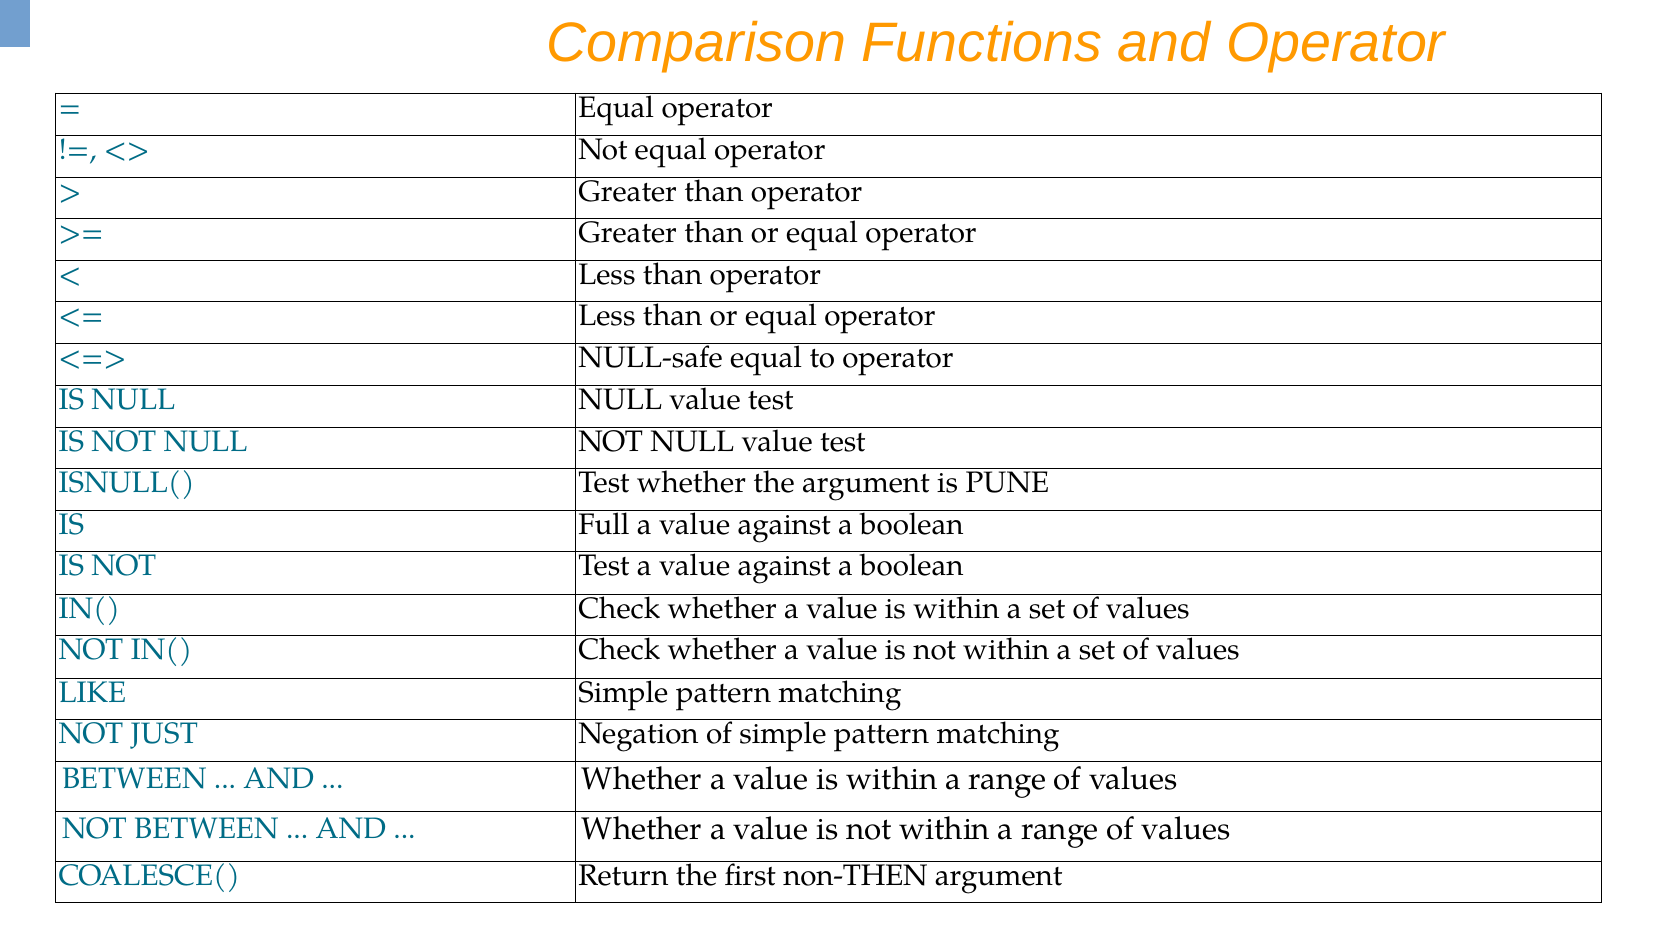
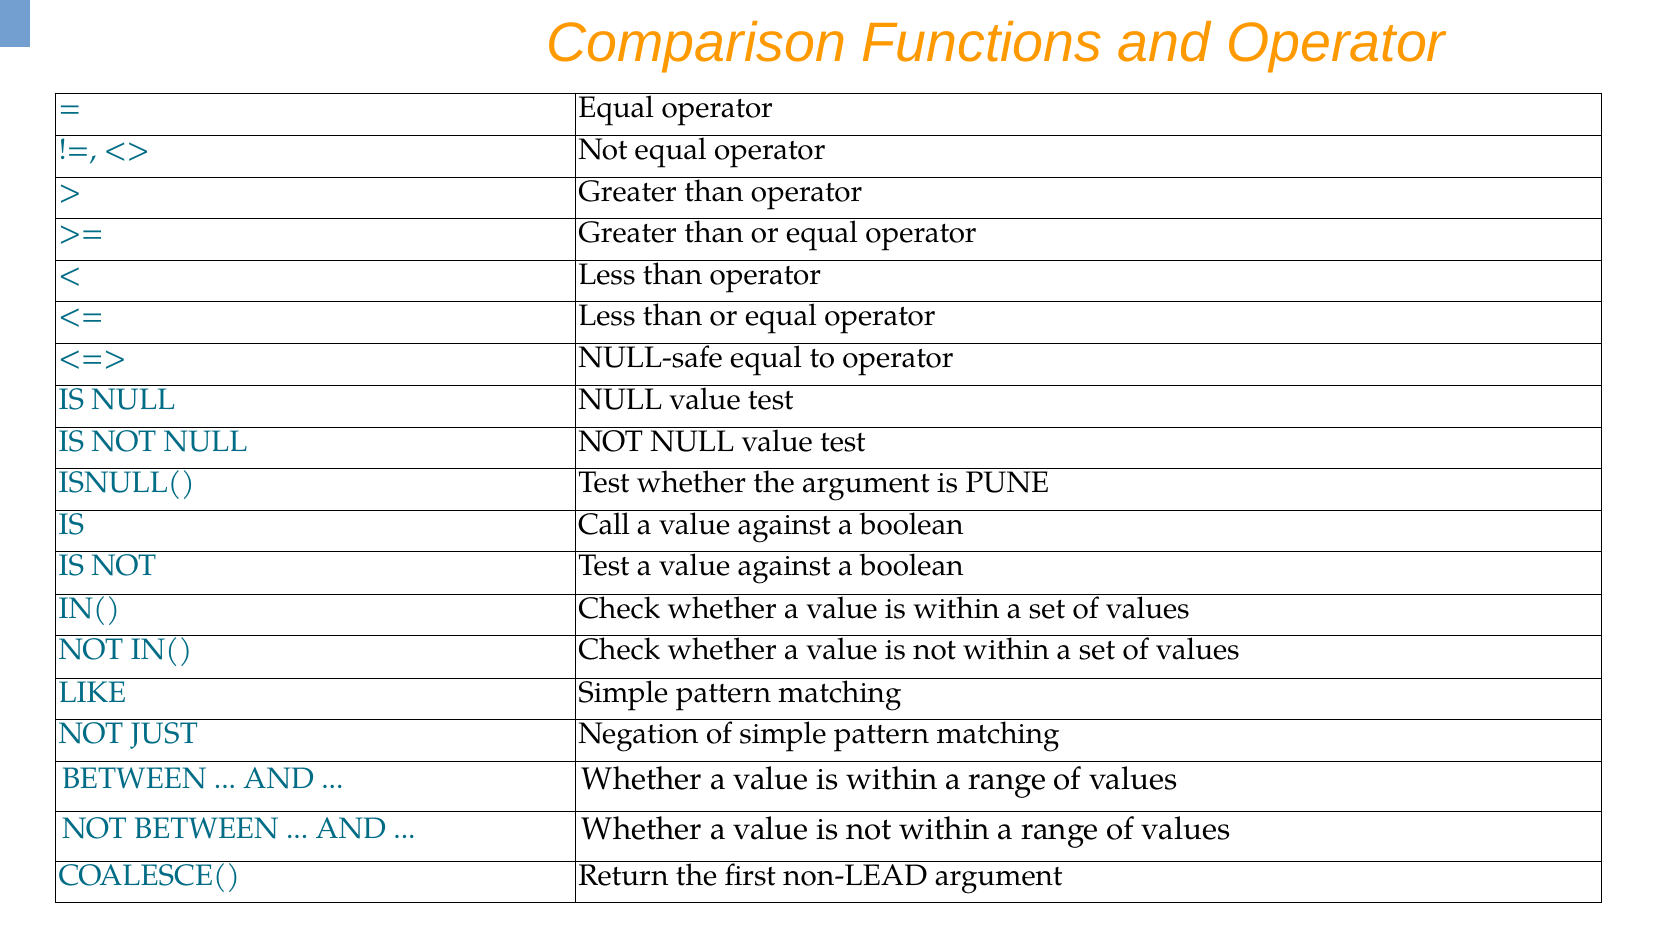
Full: Full -> Call (604, 524)
non-THEN: non-THEN -> non-LEAD (855, 875)
